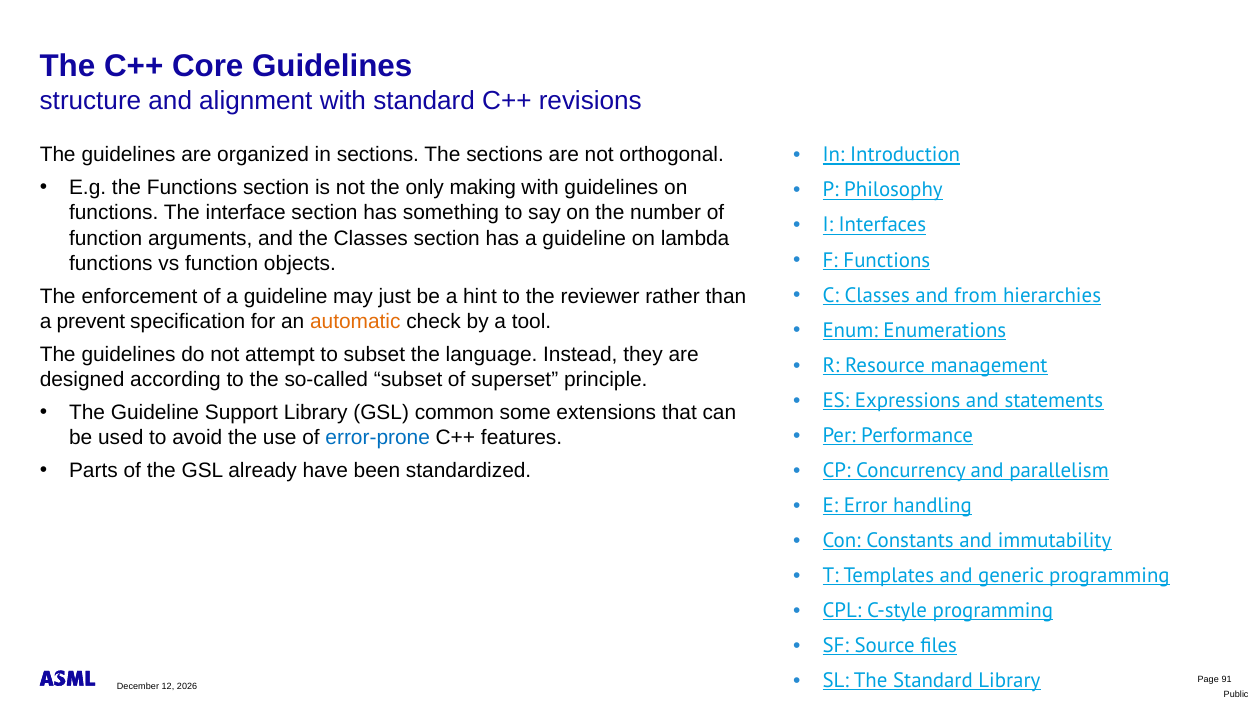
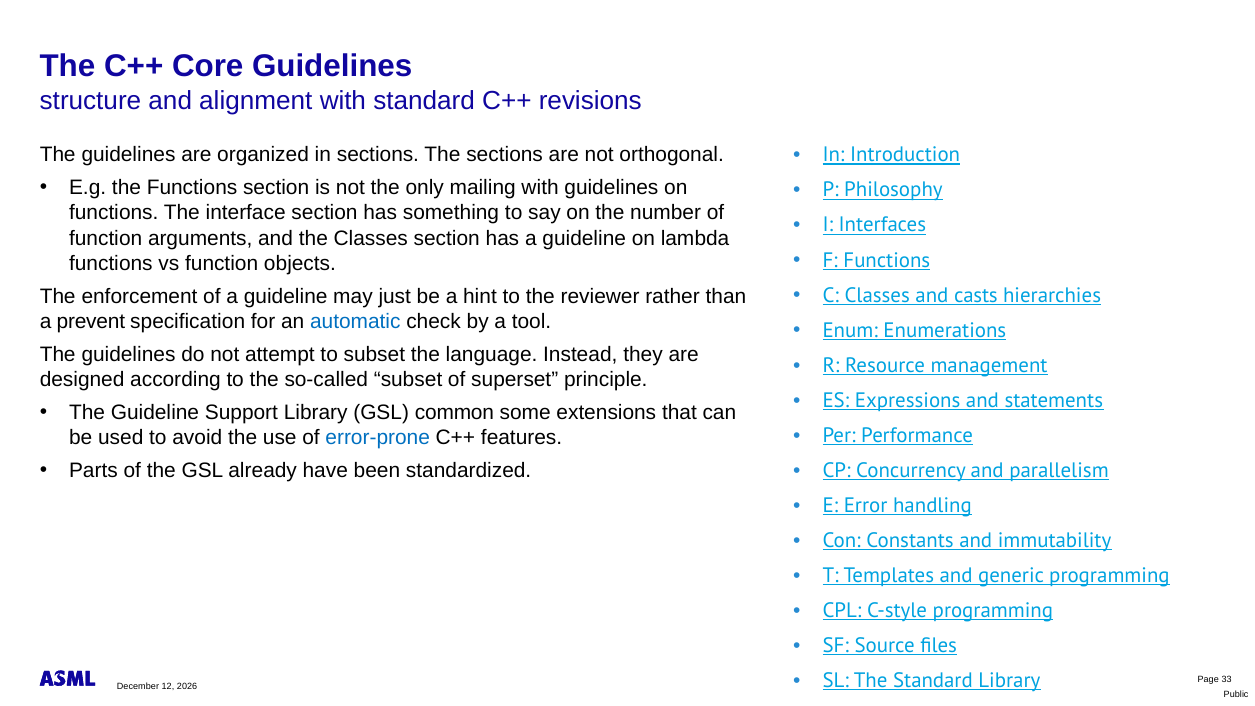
making: making -> mailing (483, 188)
from: from -> casts (976, 295)
automatic colour: orange -> blue (355, 321)
91: 91 -> 33 (1227, 679)
